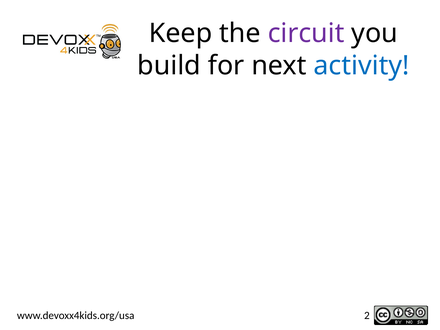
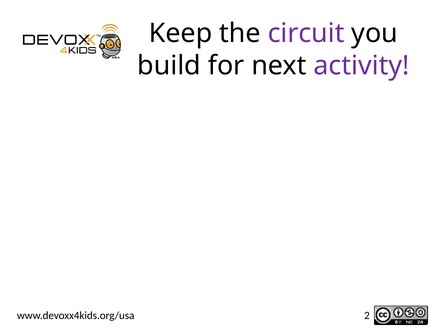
activity colour: blue -> purple (361, 66)
